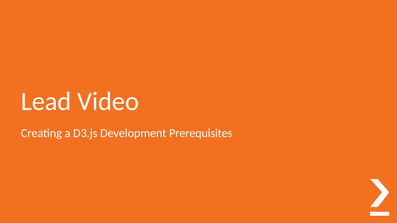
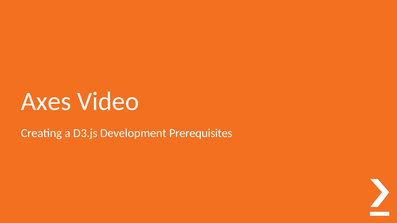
Lead: Lead -> Axes (46, 102)
